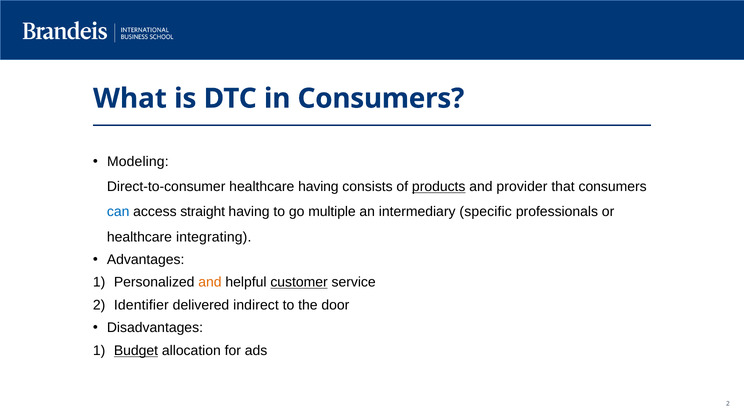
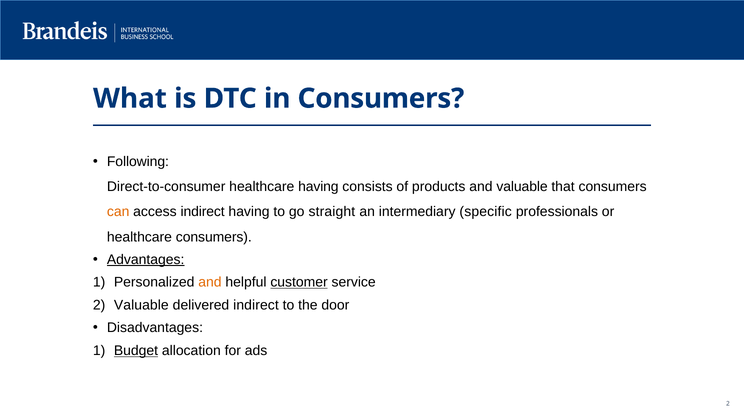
Modeling: Modeling -> Following (138, 162)
products underline: present -> none (439, 187)
and provider: provider -> valuable (522, 187)
can colour: blue -> orange (118, 212)
access straight: straight -> indirect (203, 212)
multiple: multiple -> straight (332, 212)
healthcare integrating: integrating -> consumers (214, 237)
Advantages underline: none -> present (146, 260)
Identifier: Identifier -> Valuable (141, 305)
